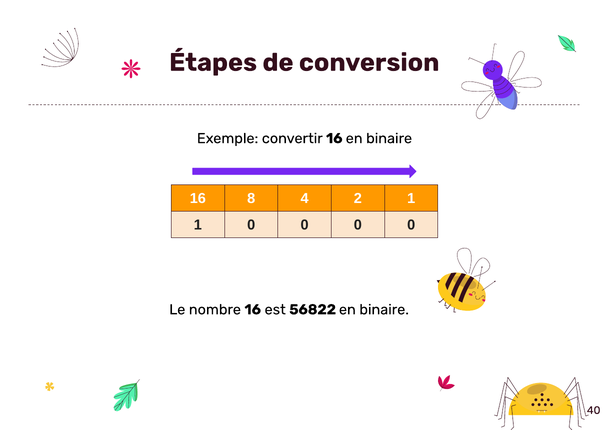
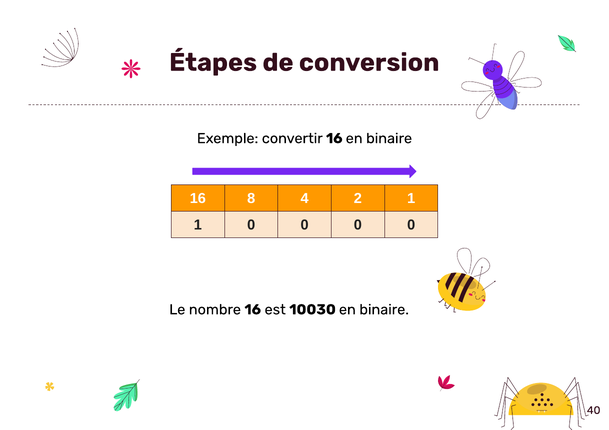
56822: 56822 -> 10030 (313, 310)
